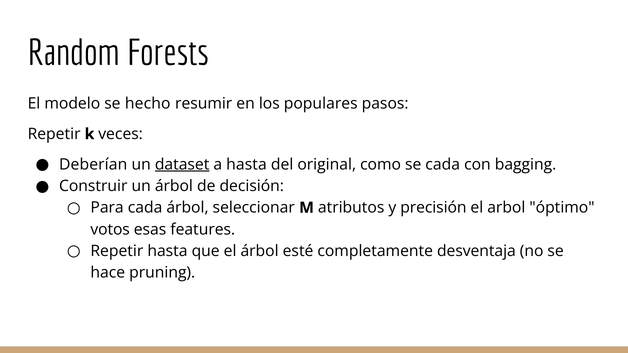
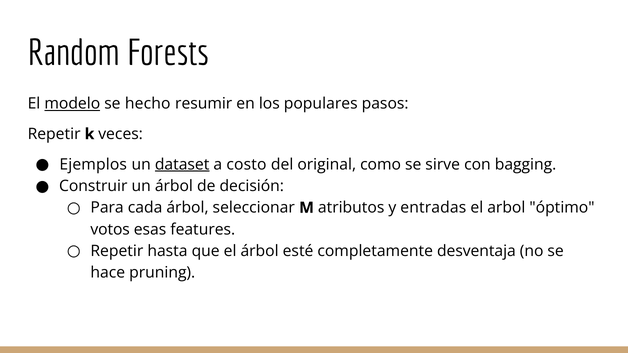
modelo underline: none -> present (72, 104)
Deberían: Deberían -> Ejemplos (93, 165)
a hasta: hasta -> costo (246, 165)
se cada: cada -> sirve (443, 165)
precisión: precisión -> entradas (433, 208)
